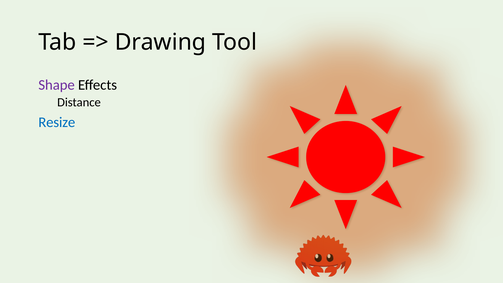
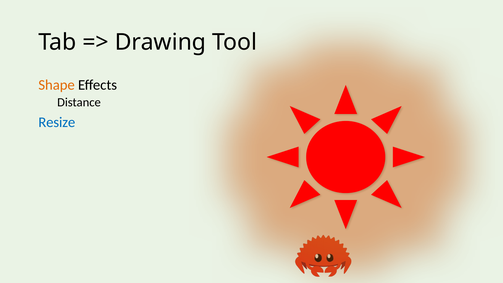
Shape colour: purple -> orange (57, 85)
